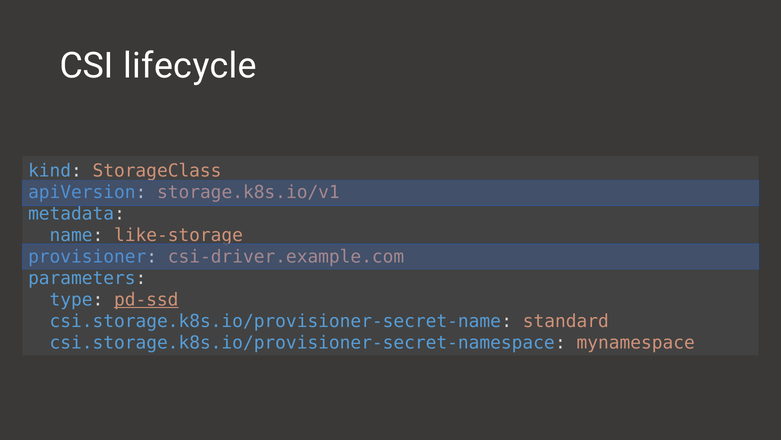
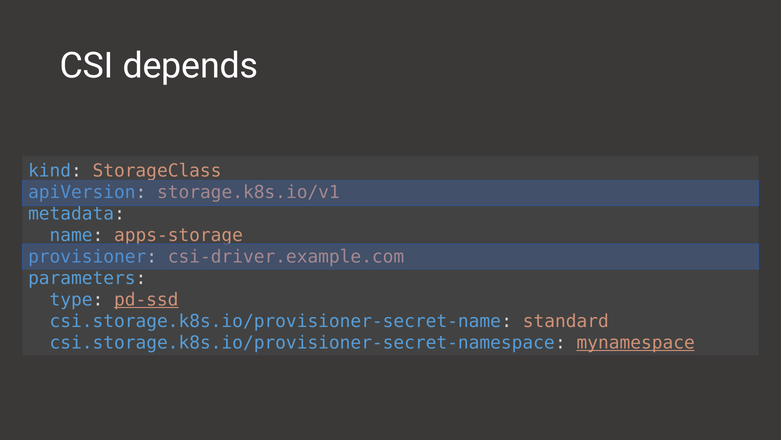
lifecycle: lifecycle -> depends (190, 66)
like-storage: like-storage -> apps-storage (179, 235)
mynamespace underline: none -> present (636, 342)
